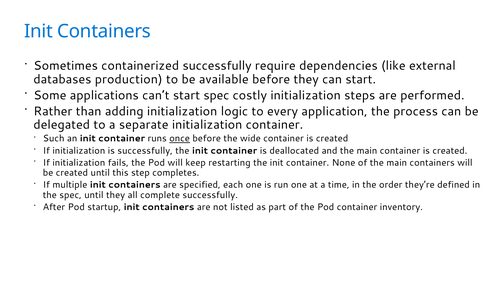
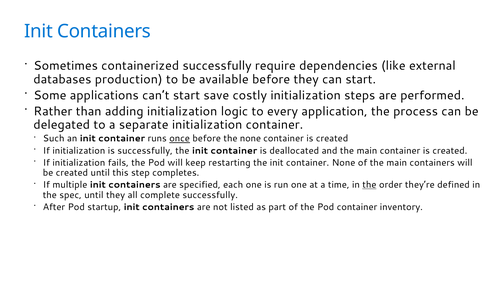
start spec: spec -> save (216, 95)
the wide: wide -> none (250, 138)
the underline: none -> present (369, 185)
